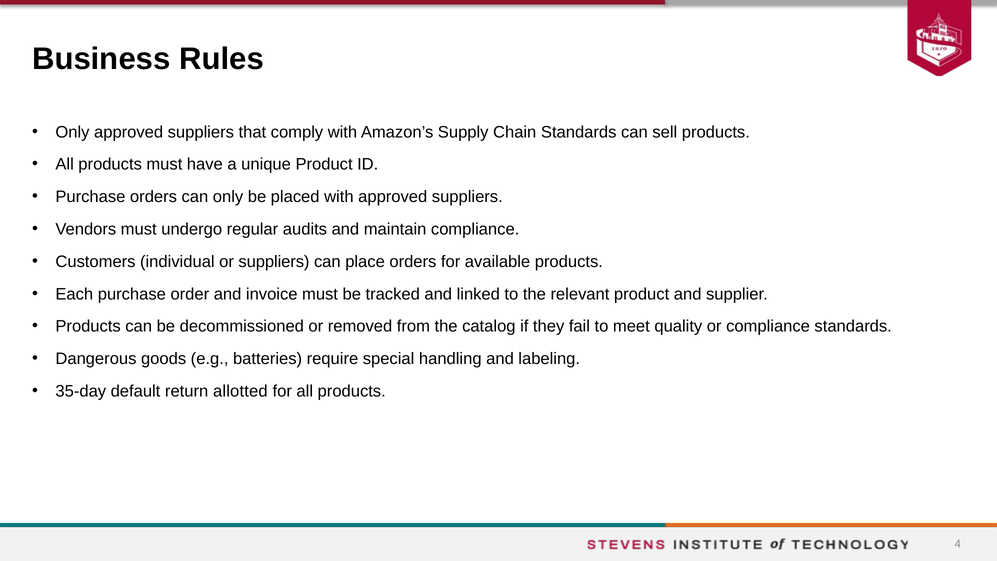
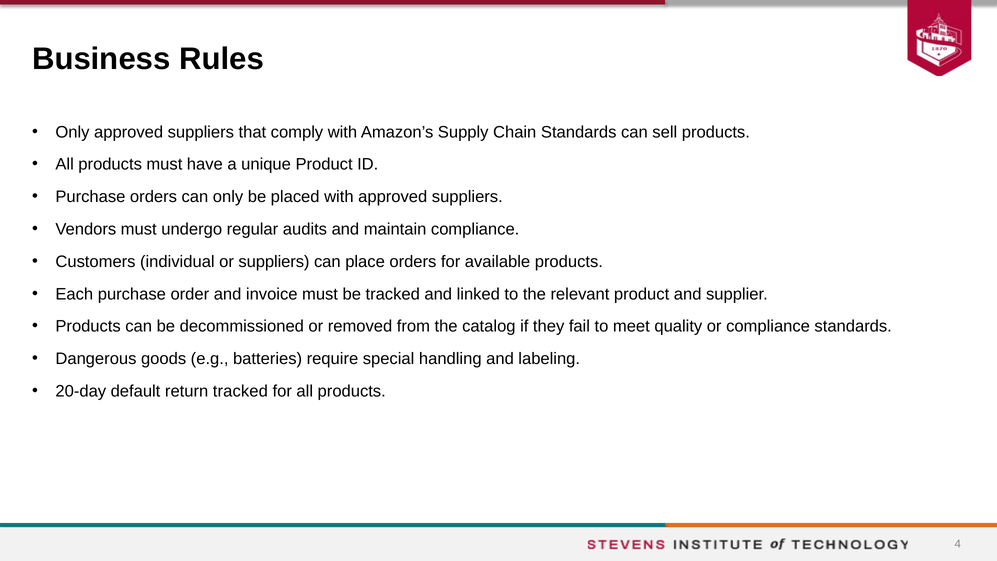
35-day: 35-day -> 20-day (81, 391)
return allotted: allotted -> tracked (240, 391)
